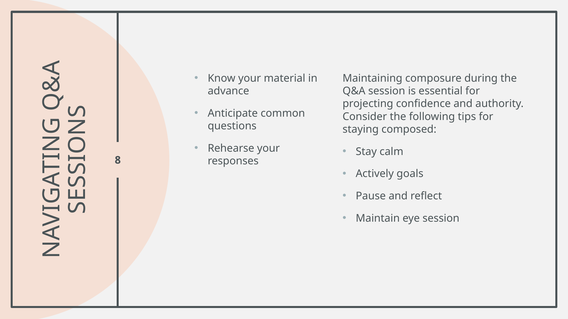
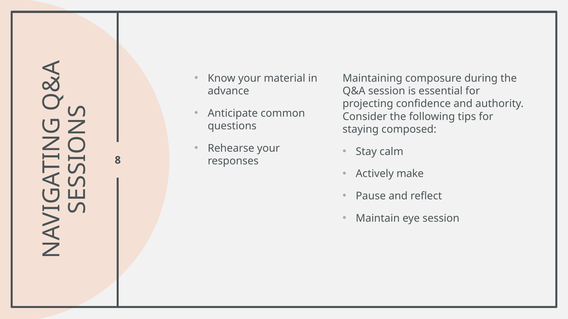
goals: goals -> make (410, 174)
